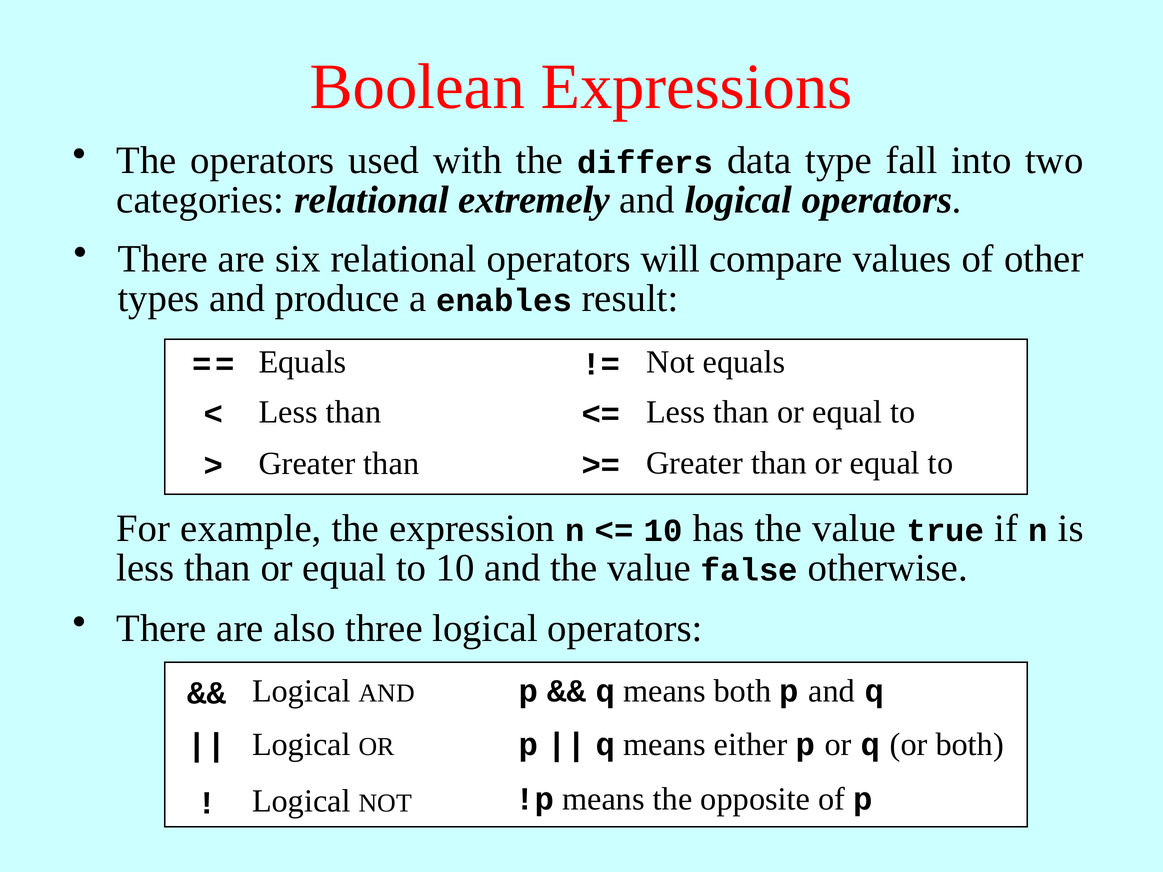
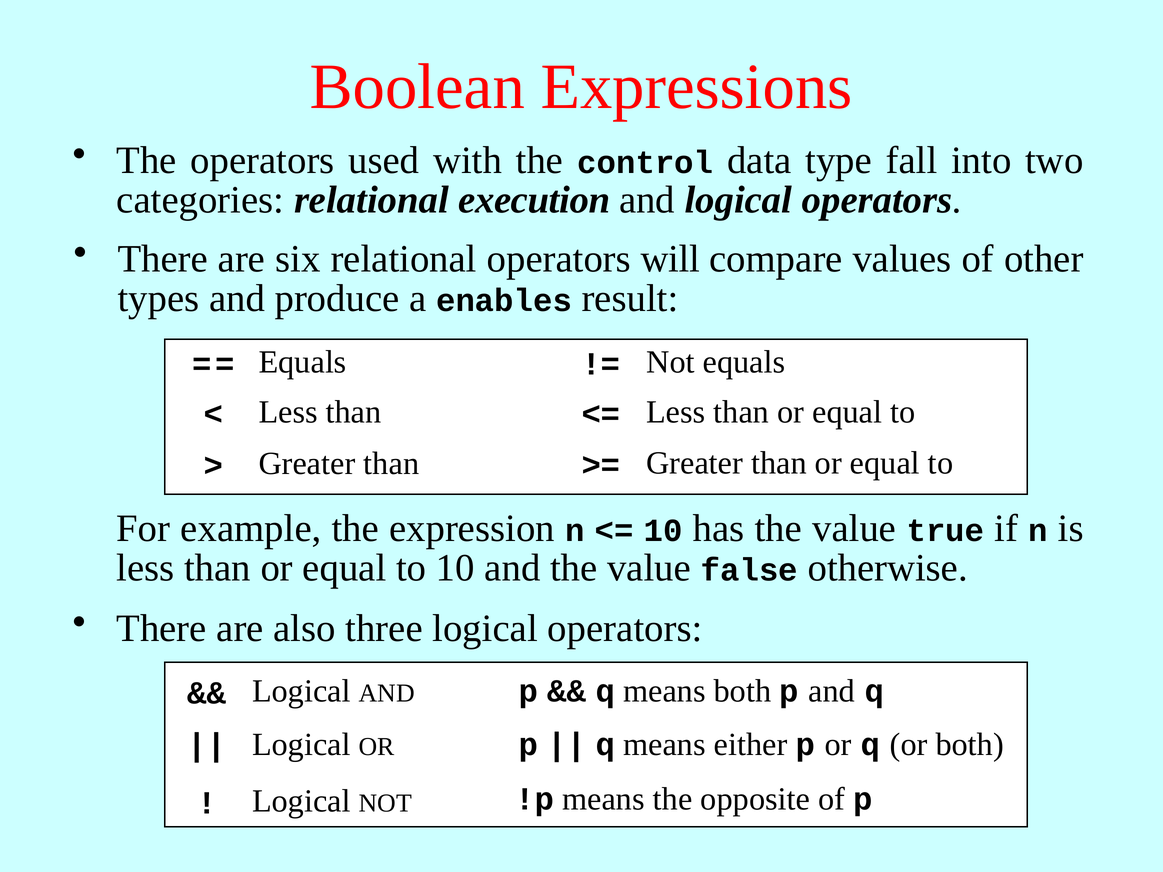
differs: differs -> control (645, 163)
extremely: extremely -> execution (534, 200)
